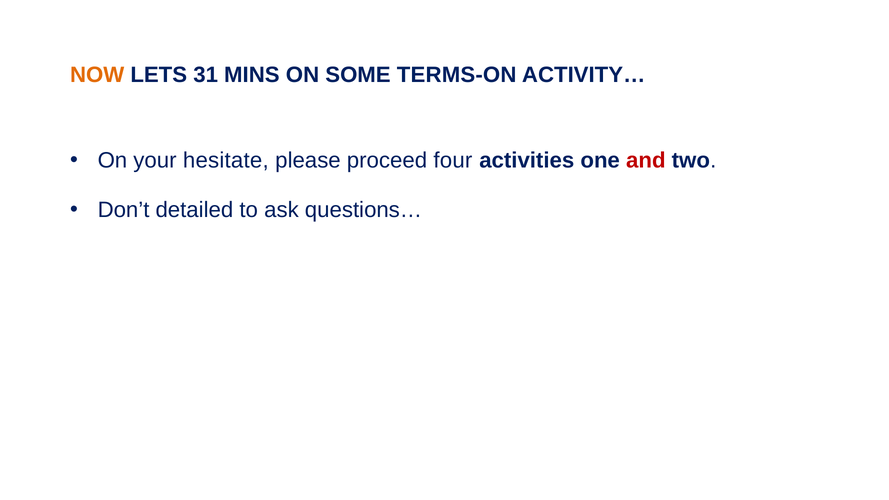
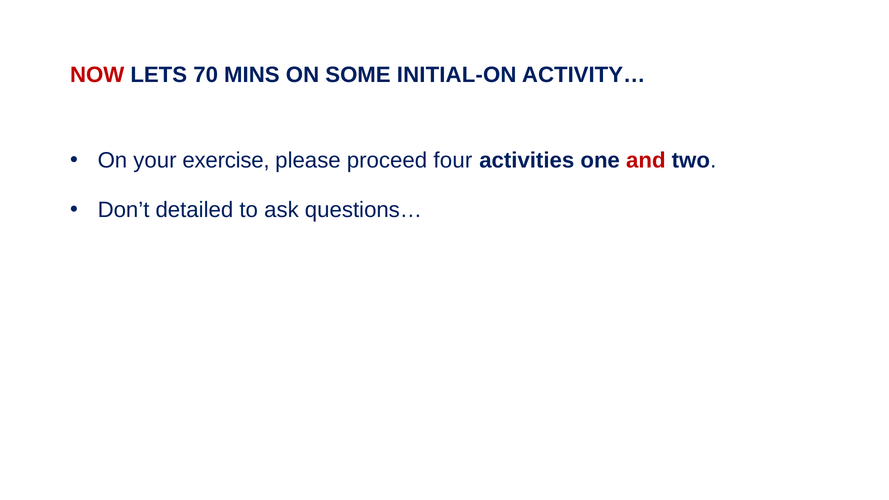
NOW colour: orange -> red (97, 75)
31: 31 -> 70 (206, 75)
TERMS-ON: TERMS-ON -> INITIAL-ON (457, 75)
hesitate: hesitate -> exercise (226, 160)
